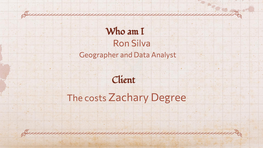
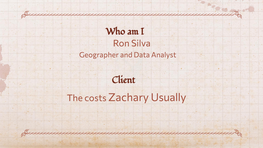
Degree: Degree -> Usually (169, 97)
